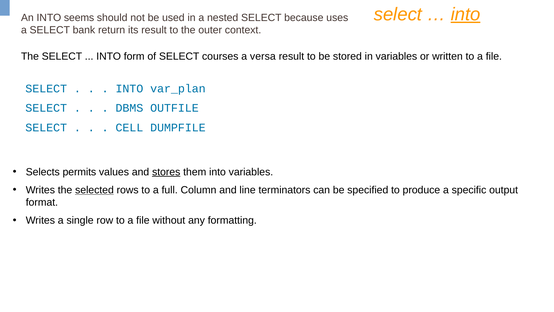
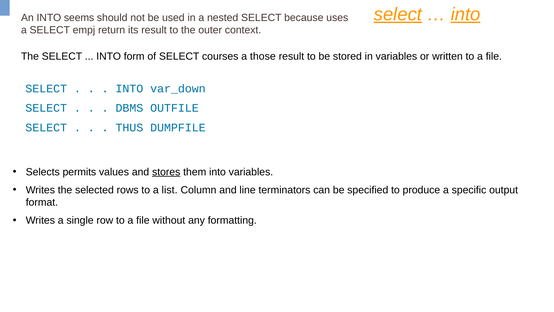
select underline: none -> present (398, 14)
bank: bank -> empj (84, 30)
versa: versa -> those (263, 56)
var_plan: var_plan -> var_down (178, 89)
CELL: CELL -> THUS (129, 127)
selected underline: present -> none (94, 190)
full: full -> list (170, 190)
